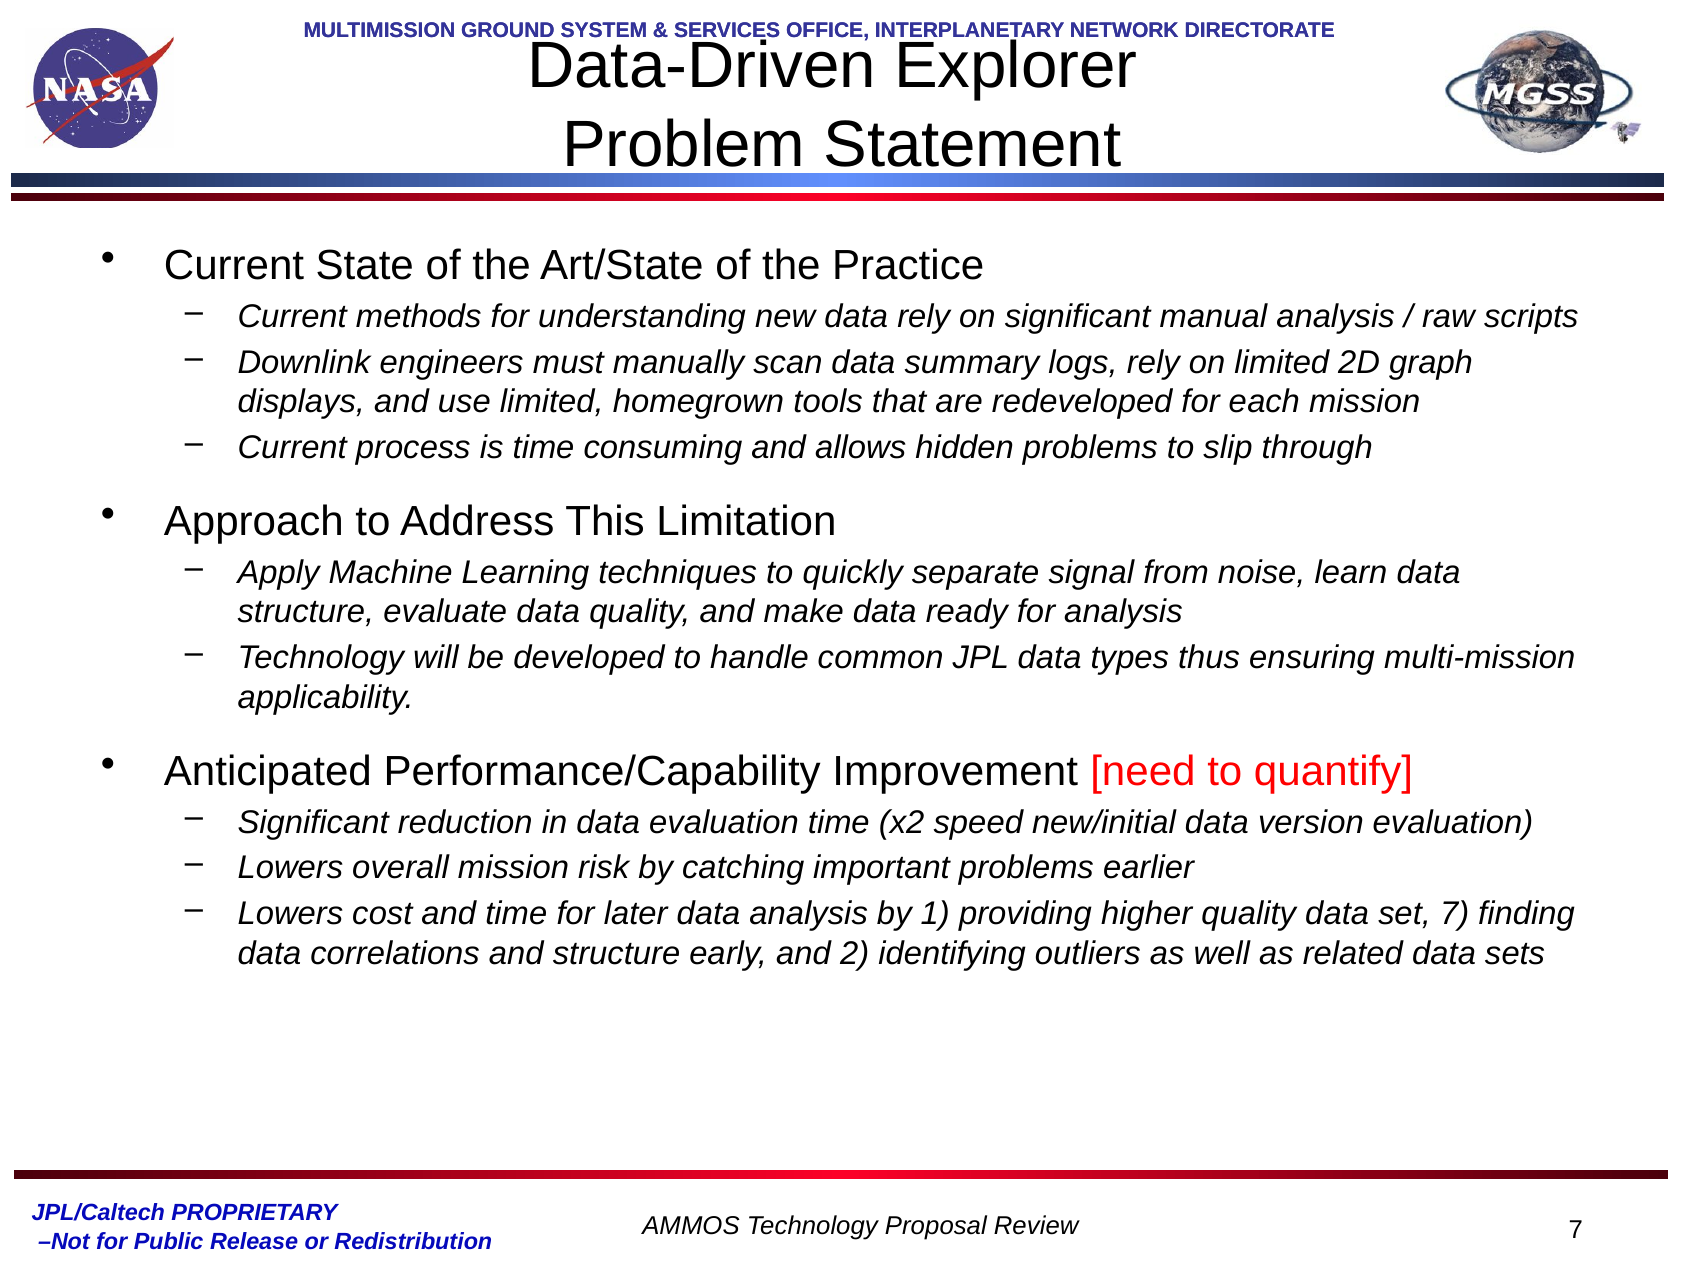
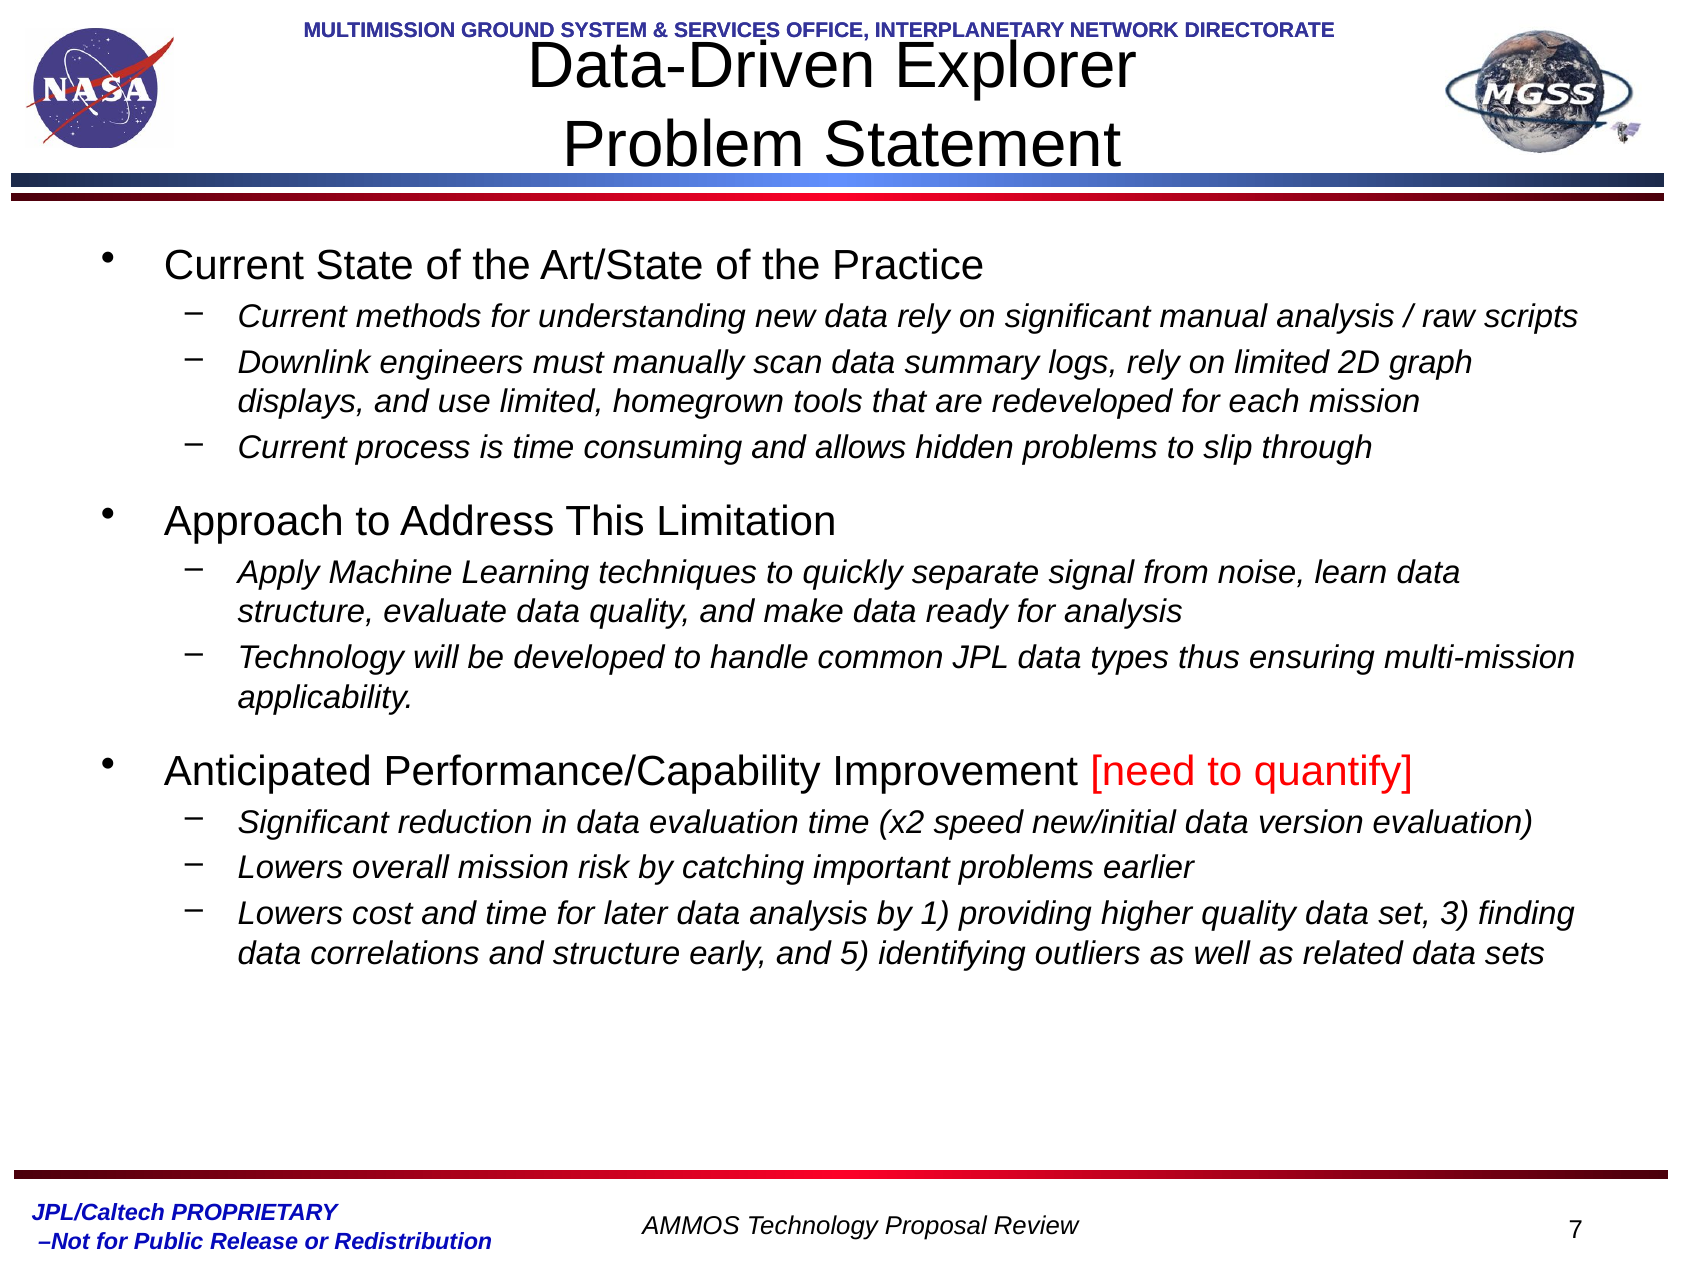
set 7: 7 -> 3 (1455, 914)
2: 2 -> 5 (855, 953)
